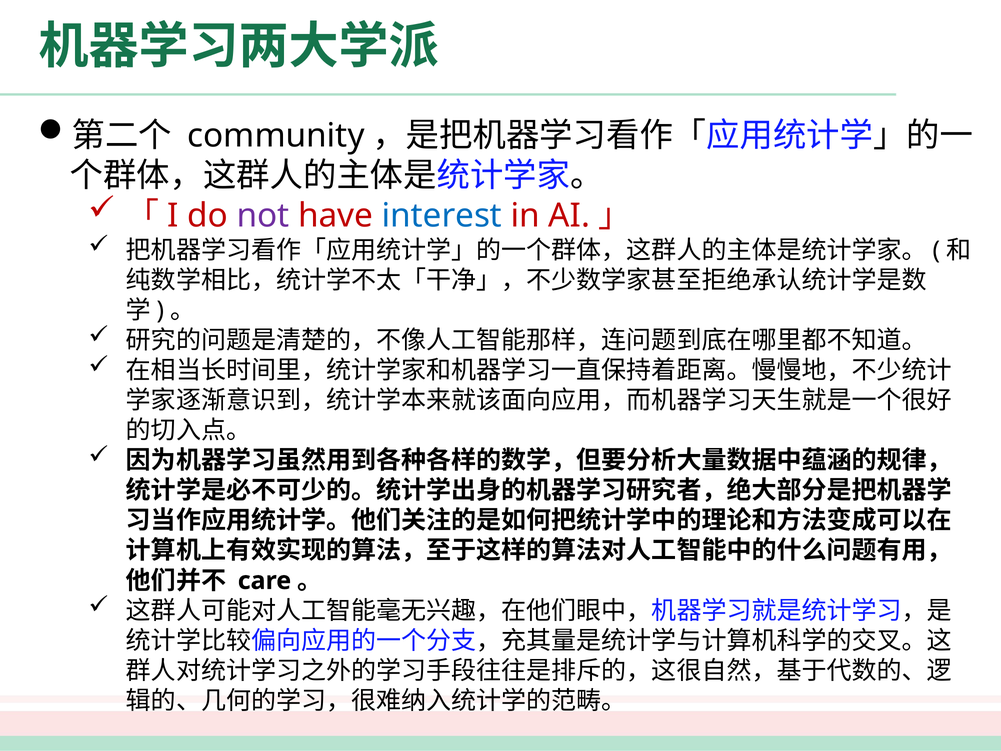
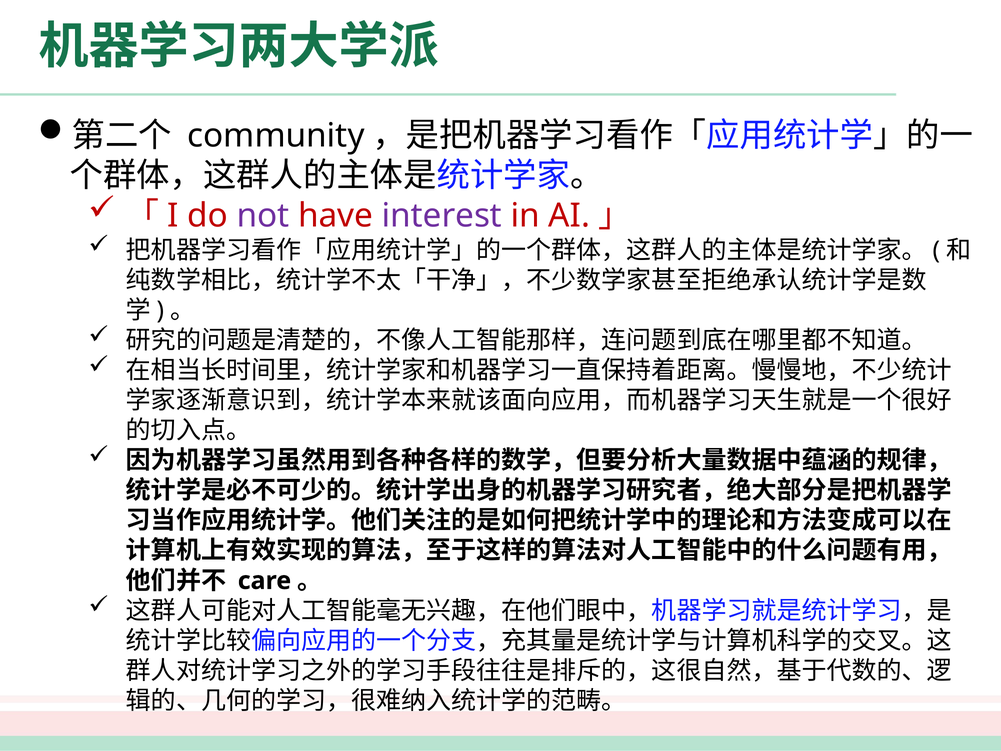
interest colour: blue -> purple (442, 216)
